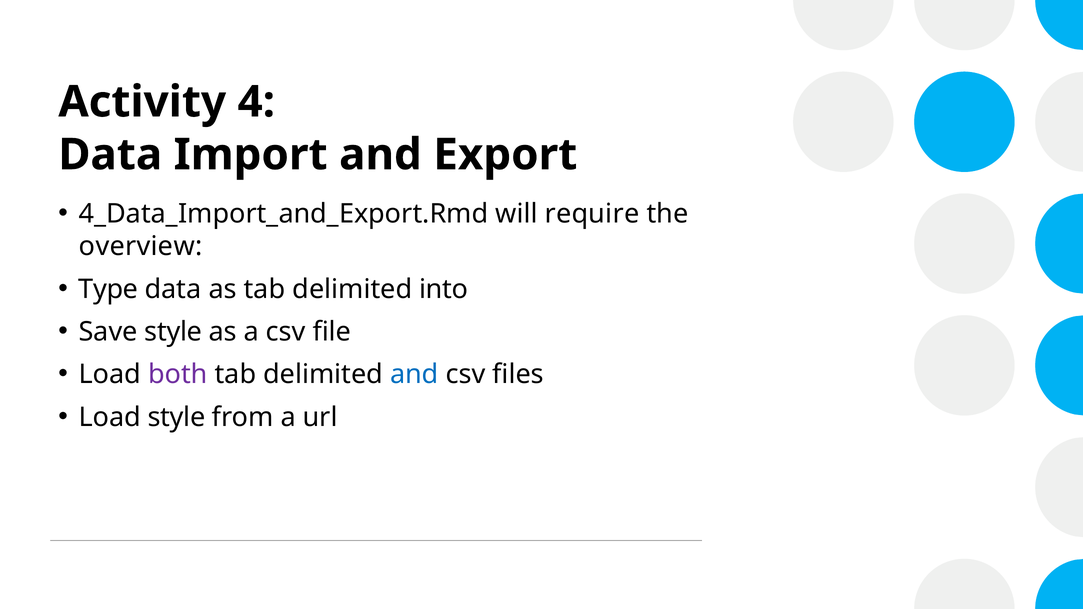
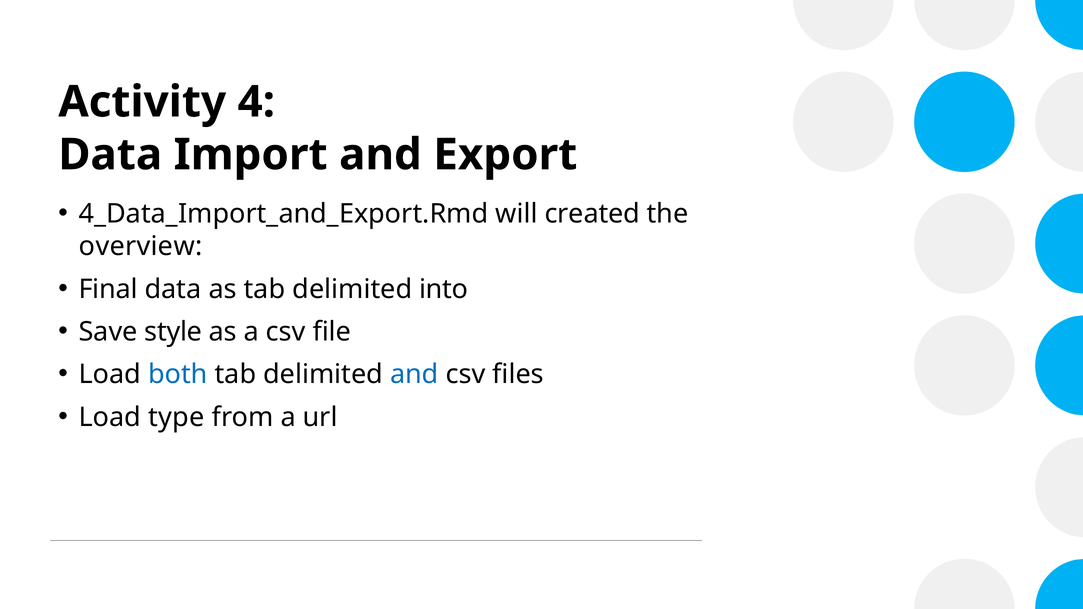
require: require -> created (592, 214)
Type: Type -> Final (108, 289)
both colour: purple -> blue (178, 375)
Load style: style -> type (176, 417)
